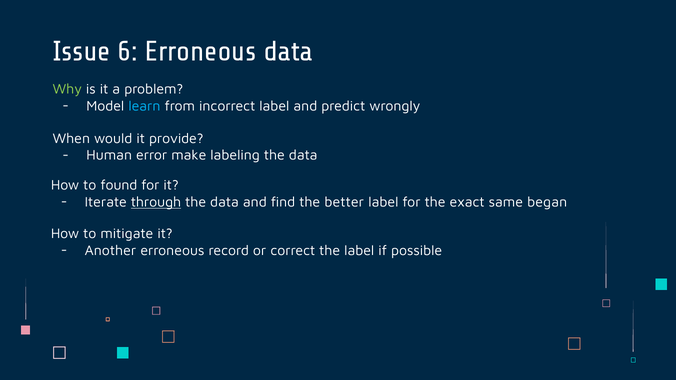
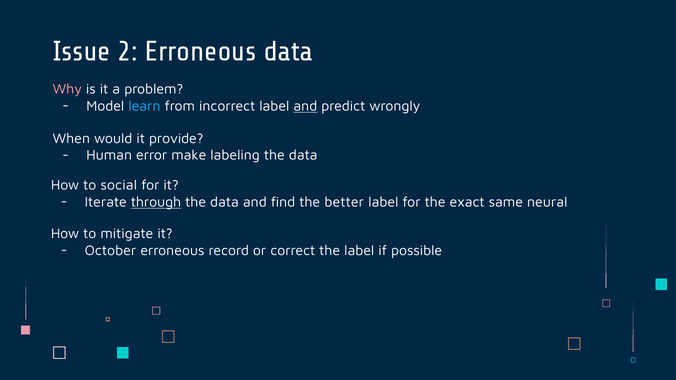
6: 6 -> 2 (128, 51)
Why colour: light green -> pink (67, 89)
and underline: none -> present (305, 106)
found: found -> social (119, 185)
began: began -> neural (547, 202)
Another: Another -> October (110, 251)
